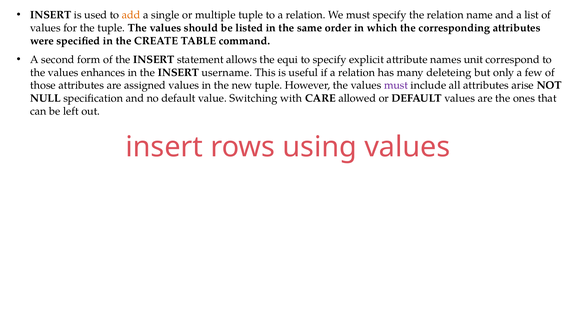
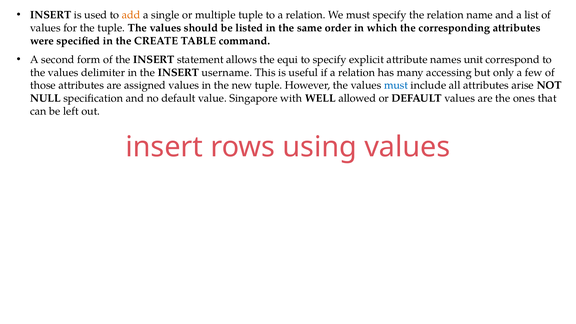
enhances: enhances -> delimiter (103, 72)
deleteing: deleteing -> accessing (449, 72)
must colour: purple -> blue (396, 85)
Switching: Switching -> Singapore (253, 98)
CARE: CARE -> WELL (320, 98)
